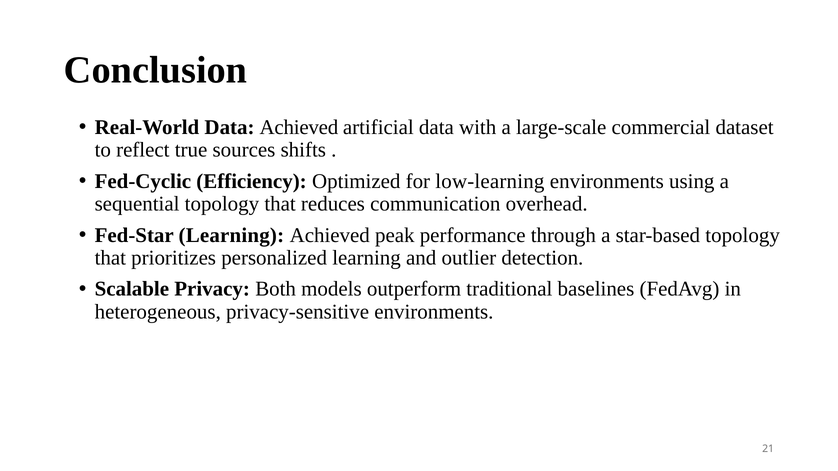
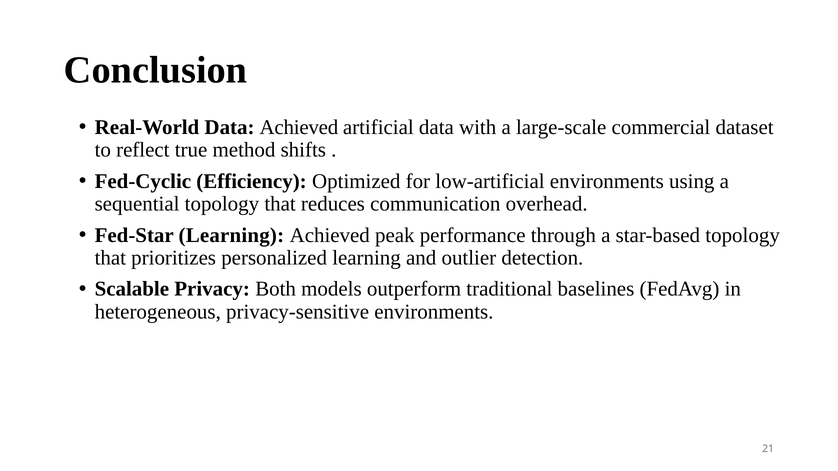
sources: sources -> method (244, 150)
low-learning: low-learning -> low-artificial (490, 181)
